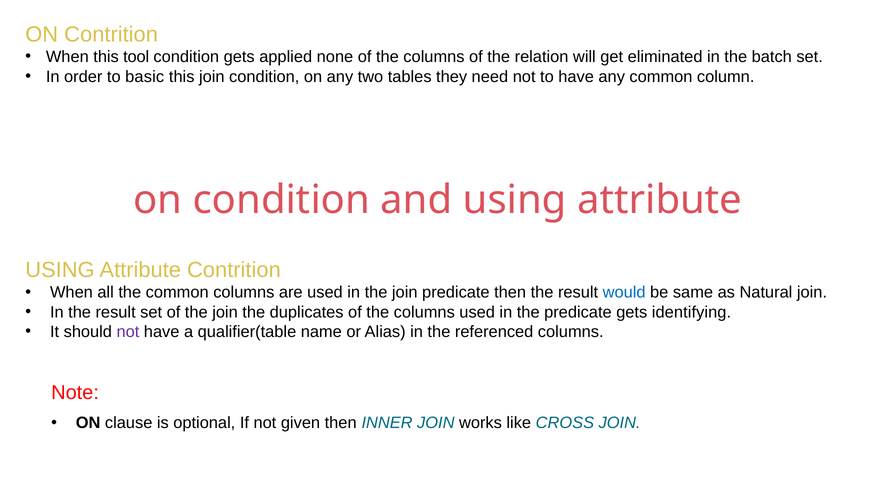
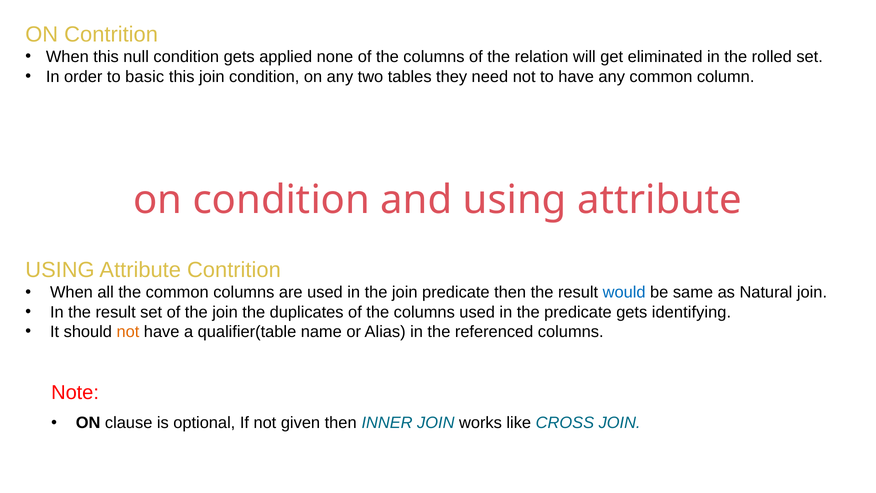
tool: tool -> null (136, 57)
batch: batch -> rolled (772, 57)
not colour: purple -> orange (128, 332)
